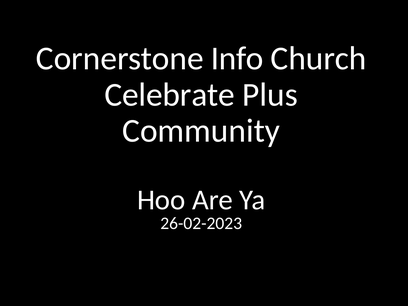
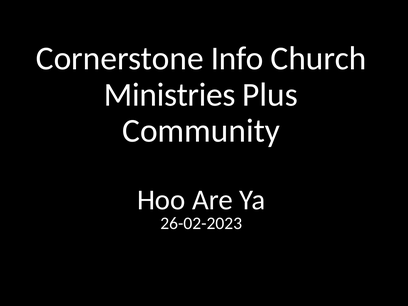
Celebrate: Celebrate -> Ministries (170, 95)
